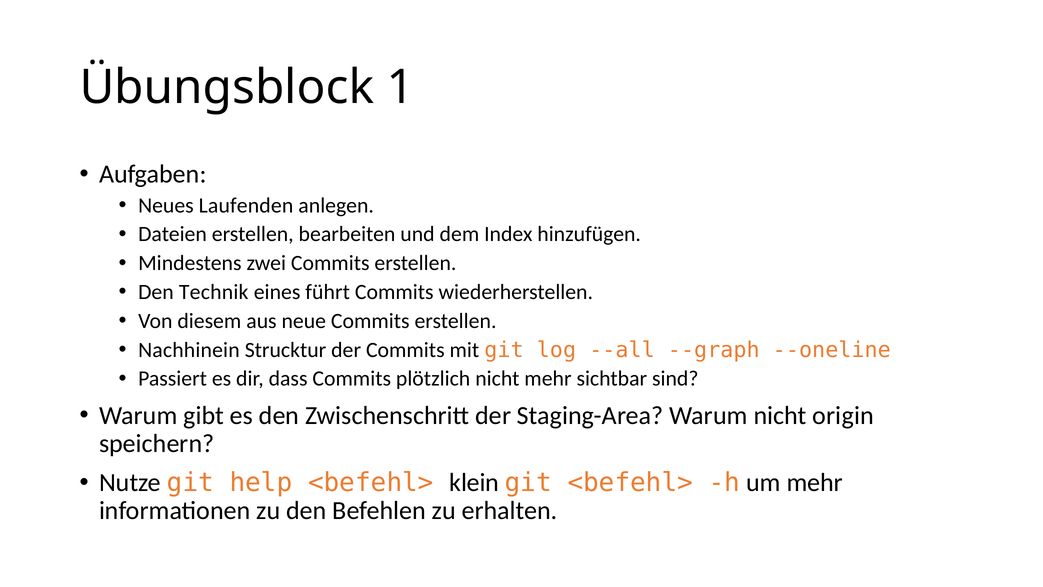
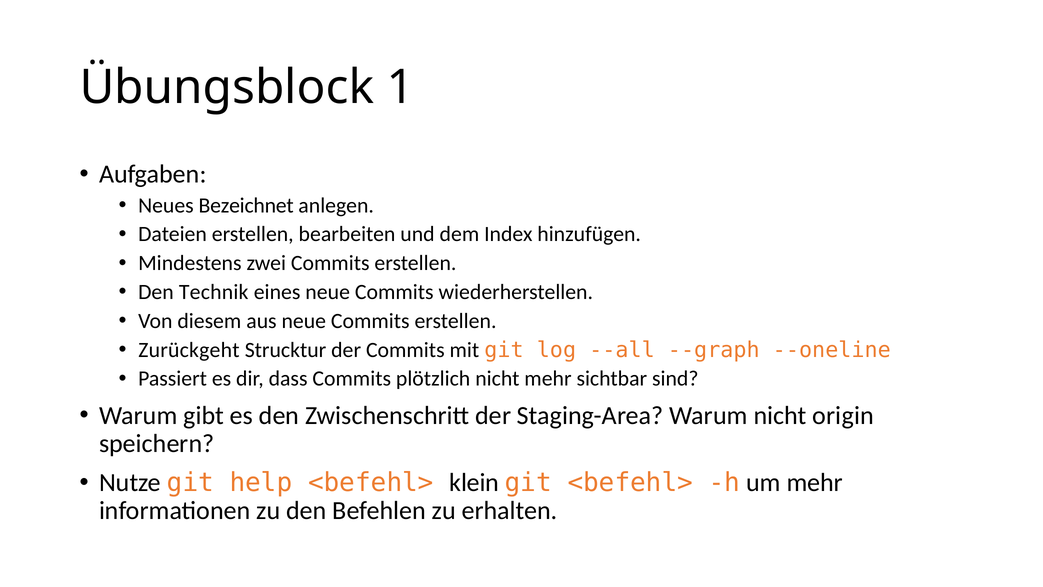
Laufenden: Laufenden -> Bezeichnet (246, 205)
eines führt: führt -> neue (328, 292)
Nachhinein: Nachhinein -> Zurückgeht (189, 350)
